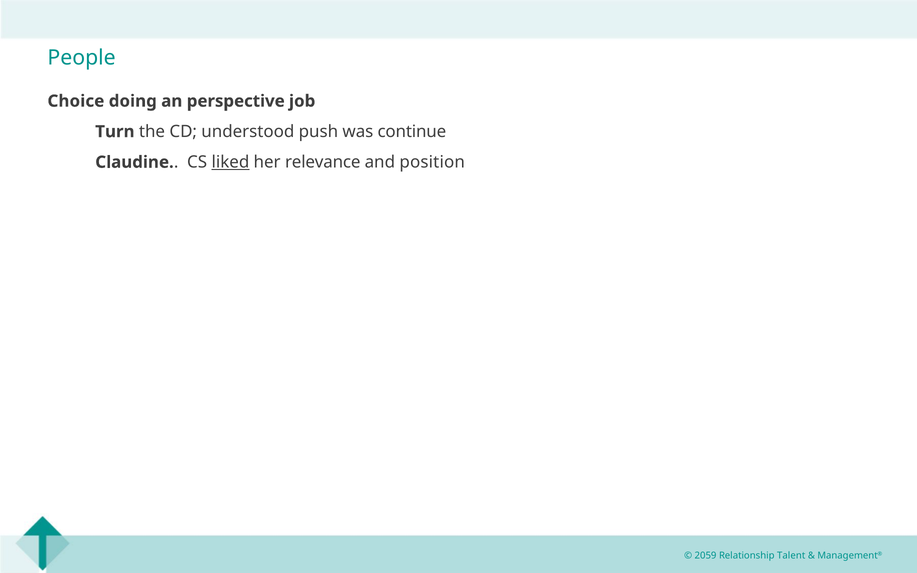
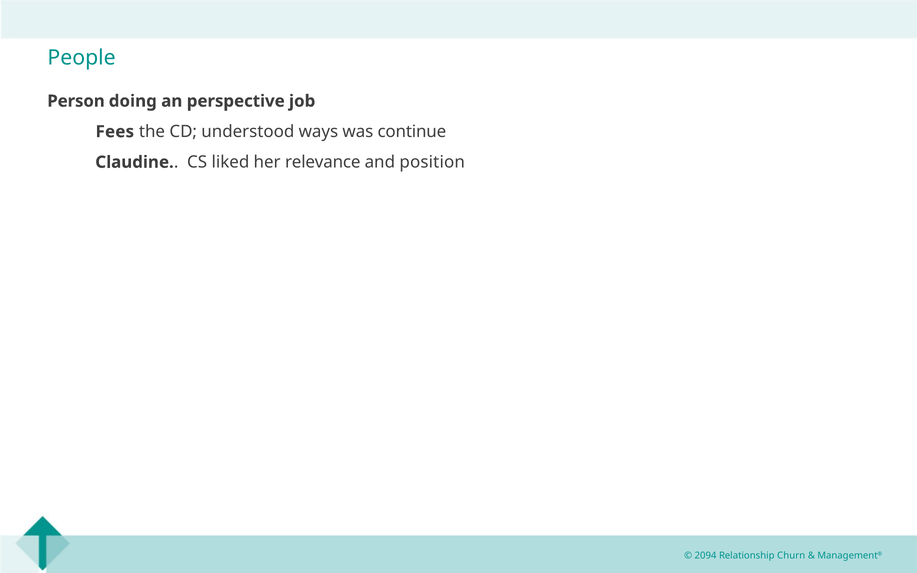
Choice: Choice -> Person (76, 101)
Turn: Turn -> Fees (115, 132)
push: push -> ways (318, 132)
liked underline: present -> none (230, 162)
2059: 2059 -> 2094 (706, 556)
Talent: Talent -> Churn (791, 556)
